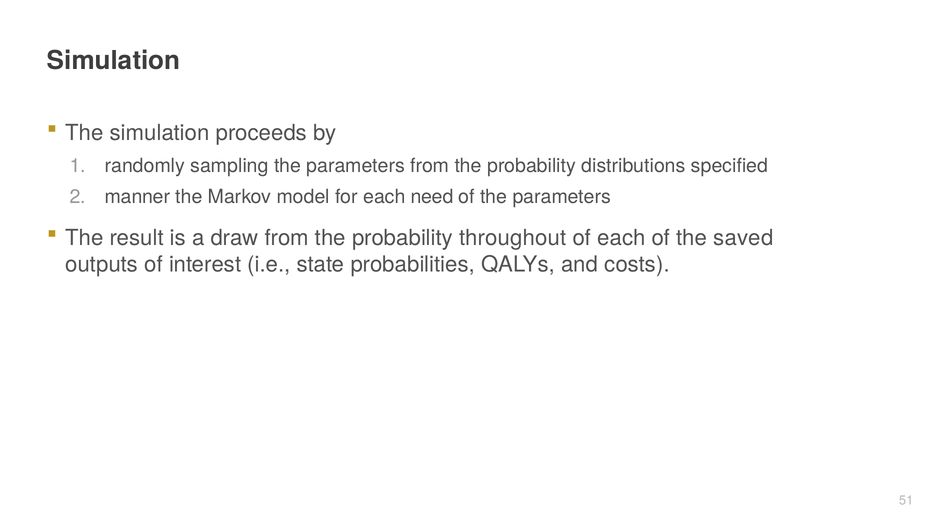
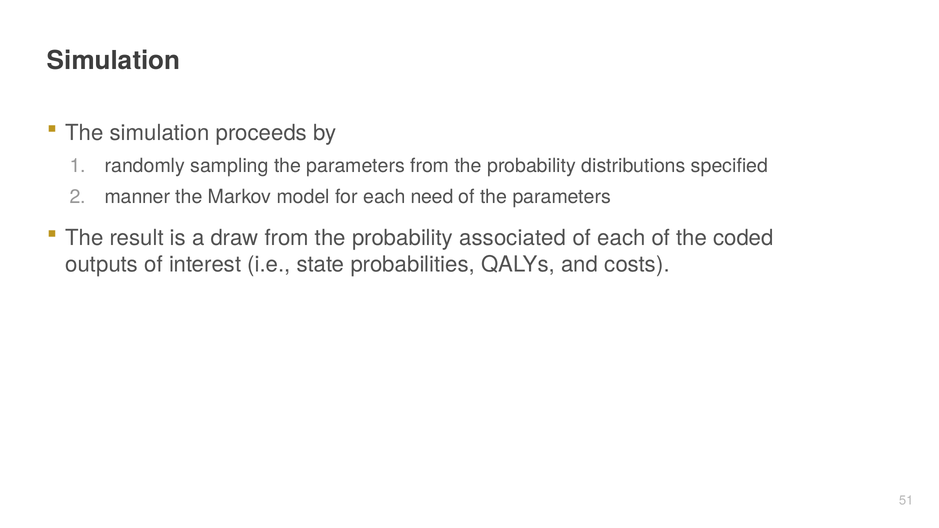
throughout: throughout -> associated (513, 238)
saved: saved -> coded (743, 238)
